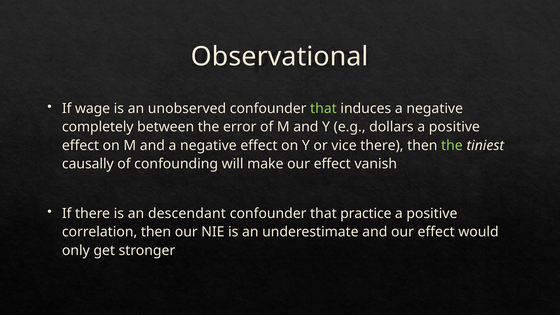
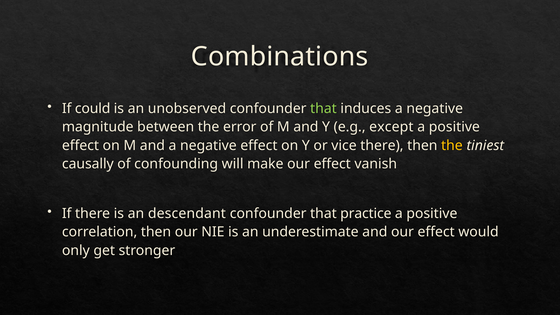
Observational: Observational -> Combinations (280, 57)
wage: wage -> could (93, 109)
completely: completely -> magnitude (98, 127)
dollars: dollars -> except (391, 127)
the colour: light green -> yellow (452, 145)
